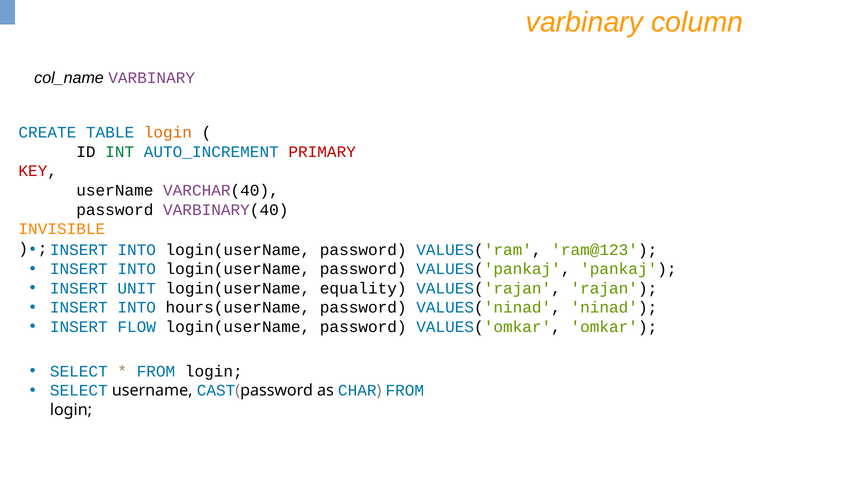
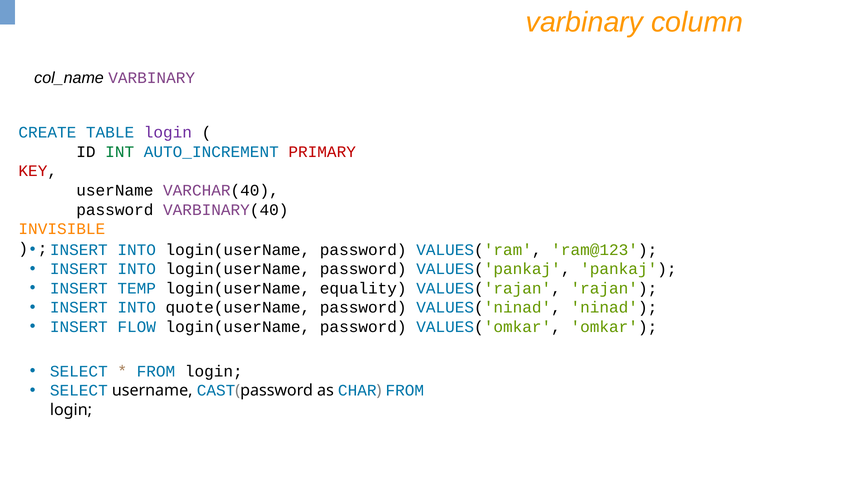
login colour: orange -> purple (168, 133)
UNIT: UNIT -> TEMP (137, 288)
hours(userName: hours(userName -> quote(userName (238, 308)
